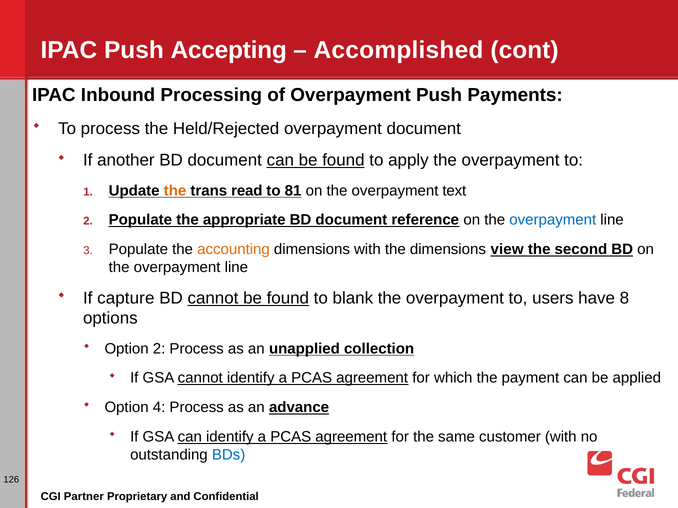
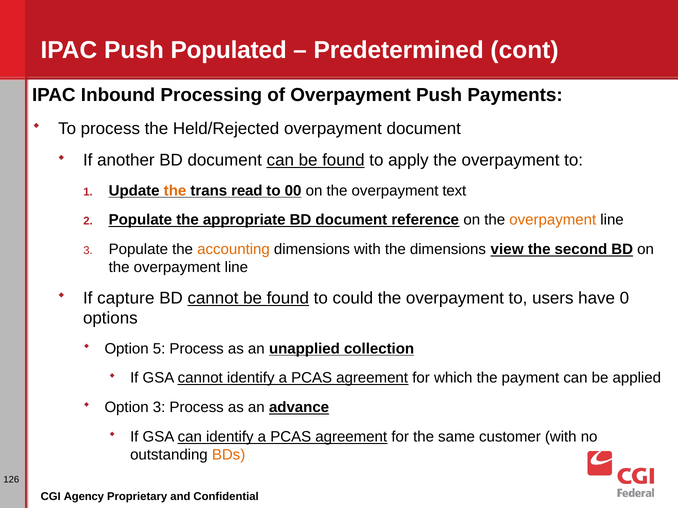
Accepting: Accepting -> Populated (229, 50)
Accomplished: Accomplished -> Predetermined (399, 50)
81: 81 -> 00 (293, 191)
overpayment colour: blue -> orange (553, 220)
blank: blank -> could (353, 298)
8: 8 -> 0 (624, 298)
Option 2: 2 -> 5 (159, 349)
Option 4: 4 -> 3 (159, 408)
BDs colour: blue -> orange (229, 455)
Partner: Partner -> Agency (84, 497)
